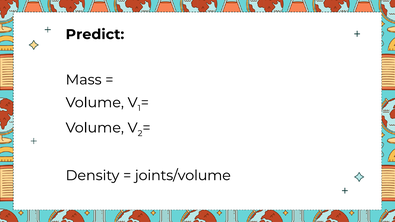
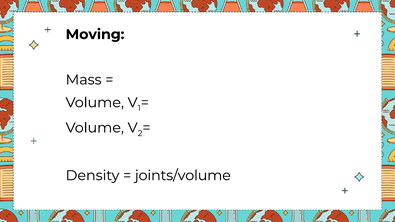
Predict: Predict -> Moving (95, 34)
